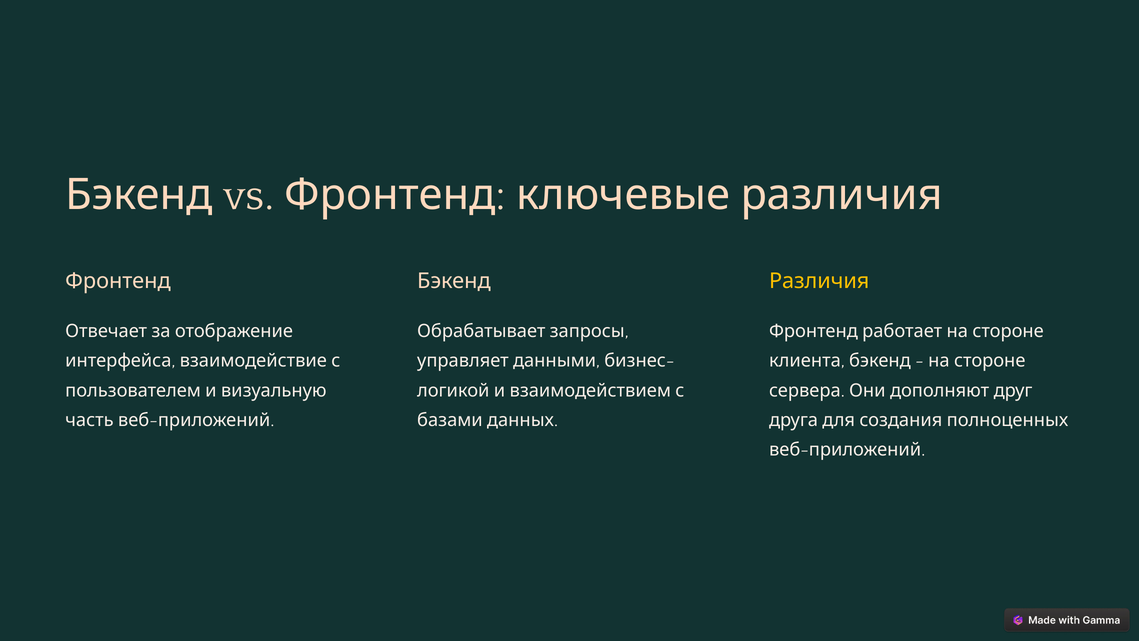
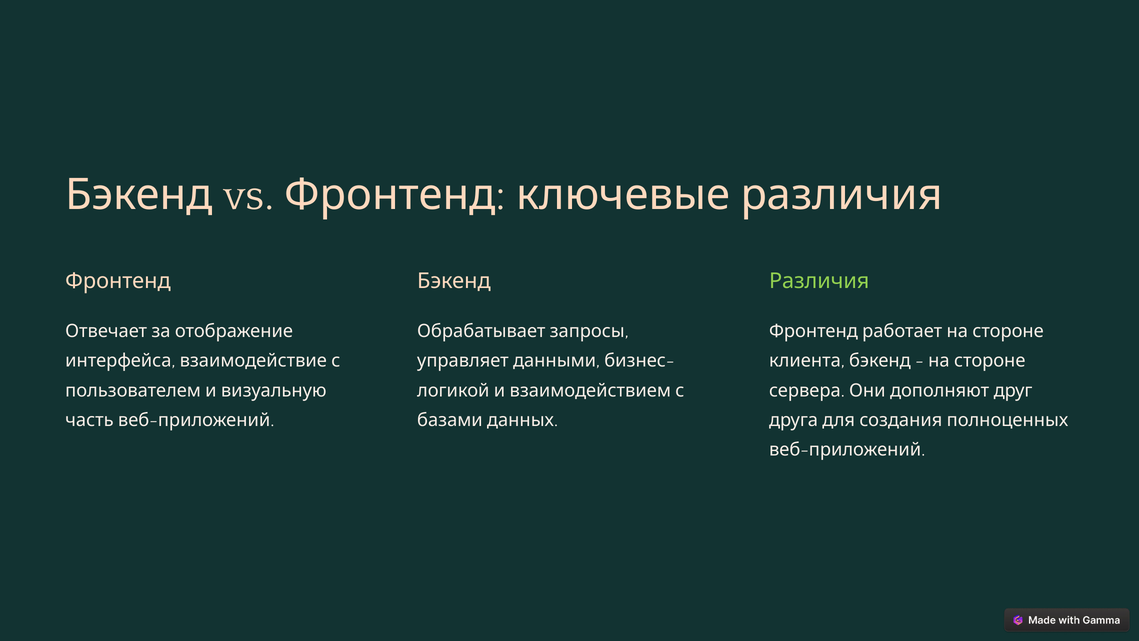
Различия colour: yellow -> light green (819, 281)
